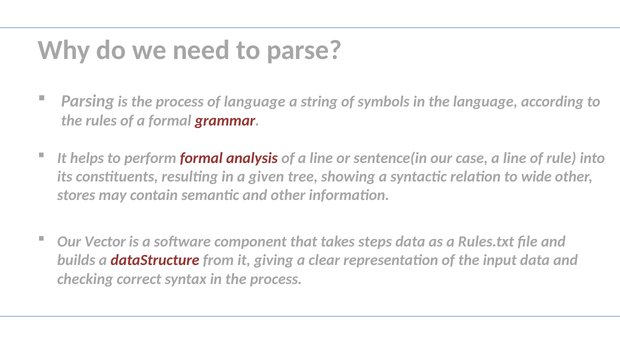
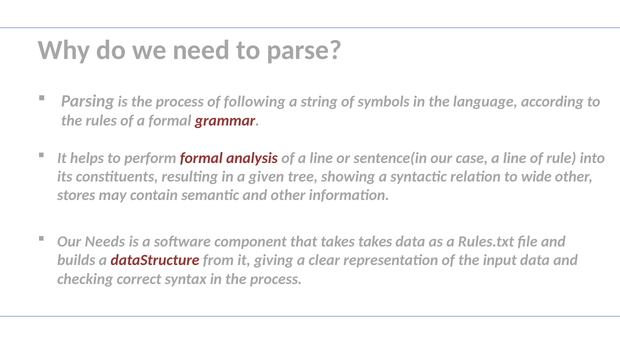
of language: language -> following (255, 102)
Vector: Vector -> Needs (105, 242)
takes steps: steps -> takes (375, 242)
